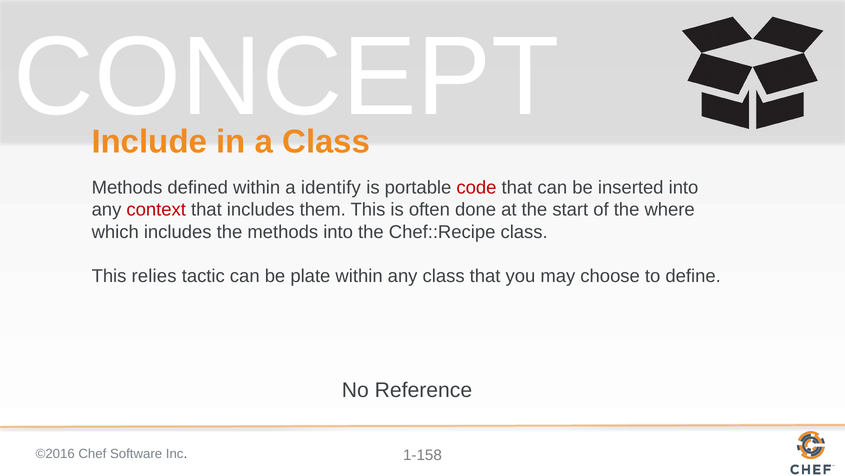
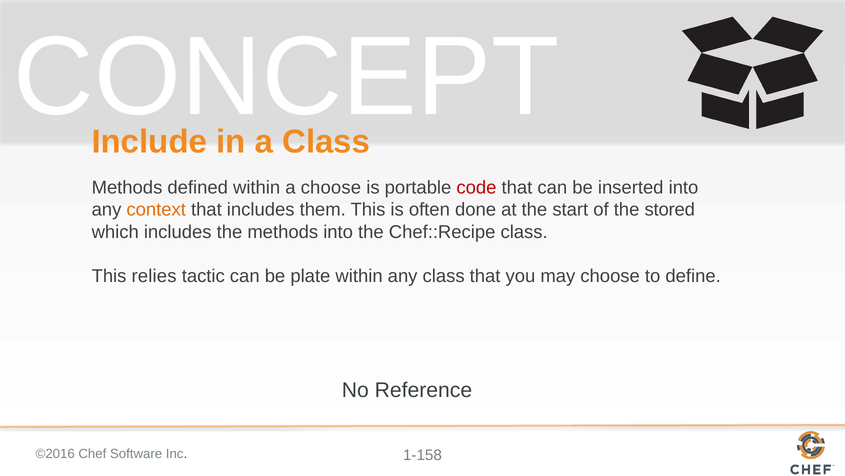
a identify: identify -> choose (331, 187)
context colour: red -> orange (156, 209)
where: where -> stored (670, 209)
